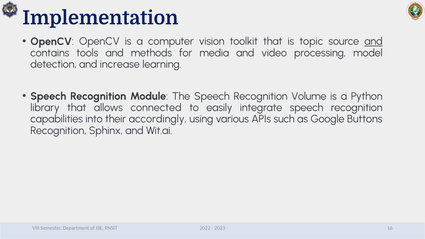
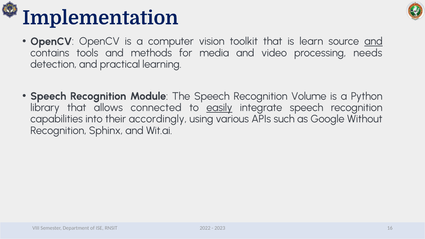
topic: topic -> learn (311, 41)
model: model -> needs (368, 53)
increase: increase -> practical (120, 64)
easily underline: none -> present (219, 108)
Buttons: Buttons -> Without (365, 119)
